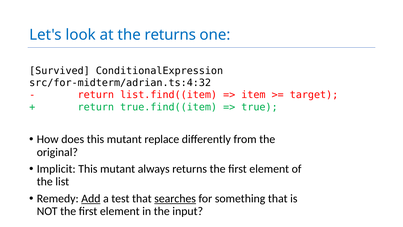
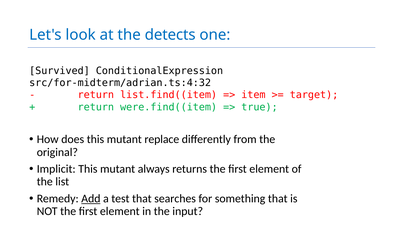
the returns: returns -> detects (170, 35)
true.find((item: true.find((item -> were.find((item (169, 107)
searches underline: present -> none (175, 198)
